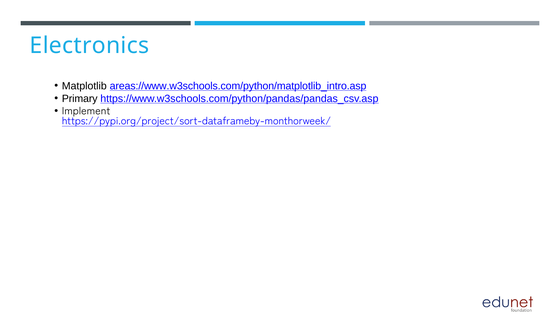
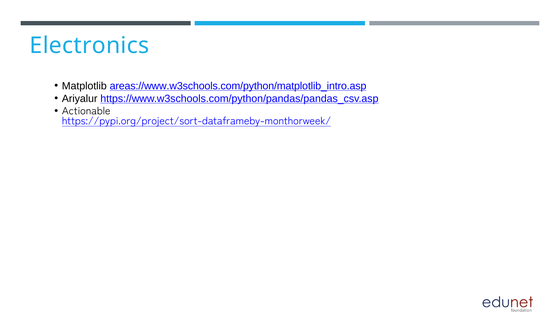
Primary: Primary -> Ariyalur (80, 99)
Implement: Implement -> Actionable (86, 111)
